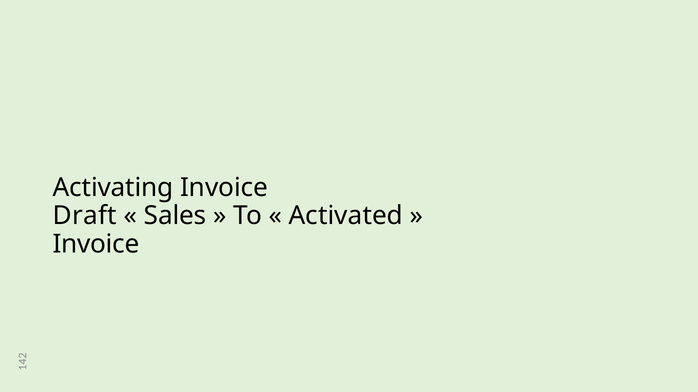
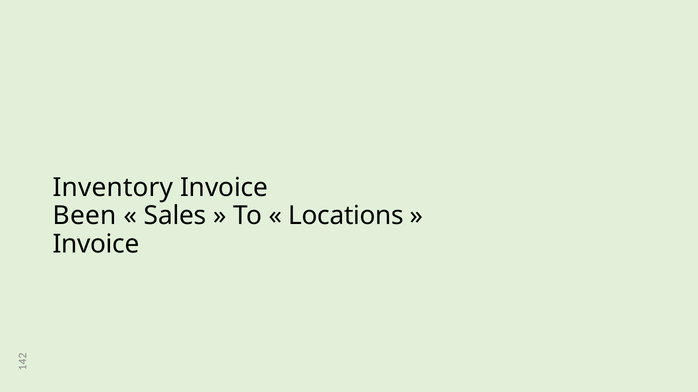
Activating: Activating -> Inventory (113, 188)
Draft: Draft -> Been (85, 216)
Activated: Activated -> Locations (346, 216)
